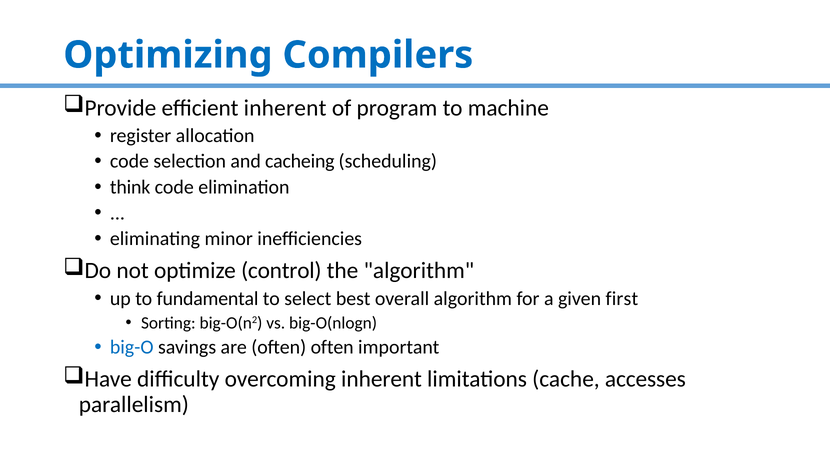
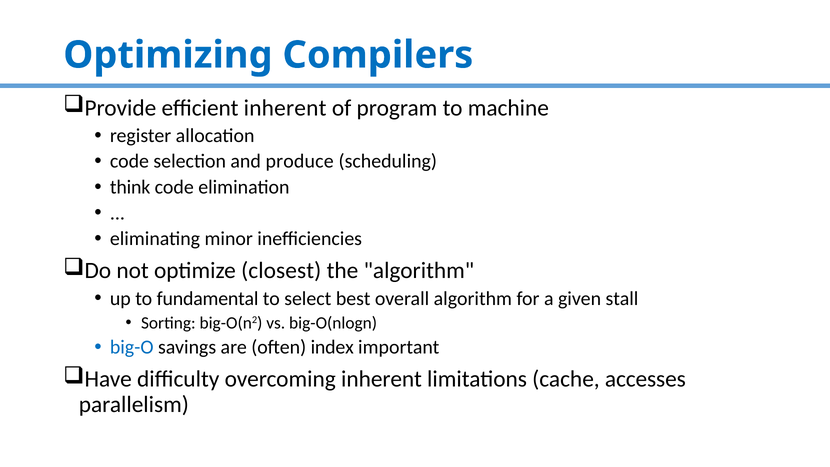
cacheing: cacheing -> produce (300, 161)
control: control -> closest (281, 271)
first: first -> stall (622, 298)
often often: often -> index (332, 347)
